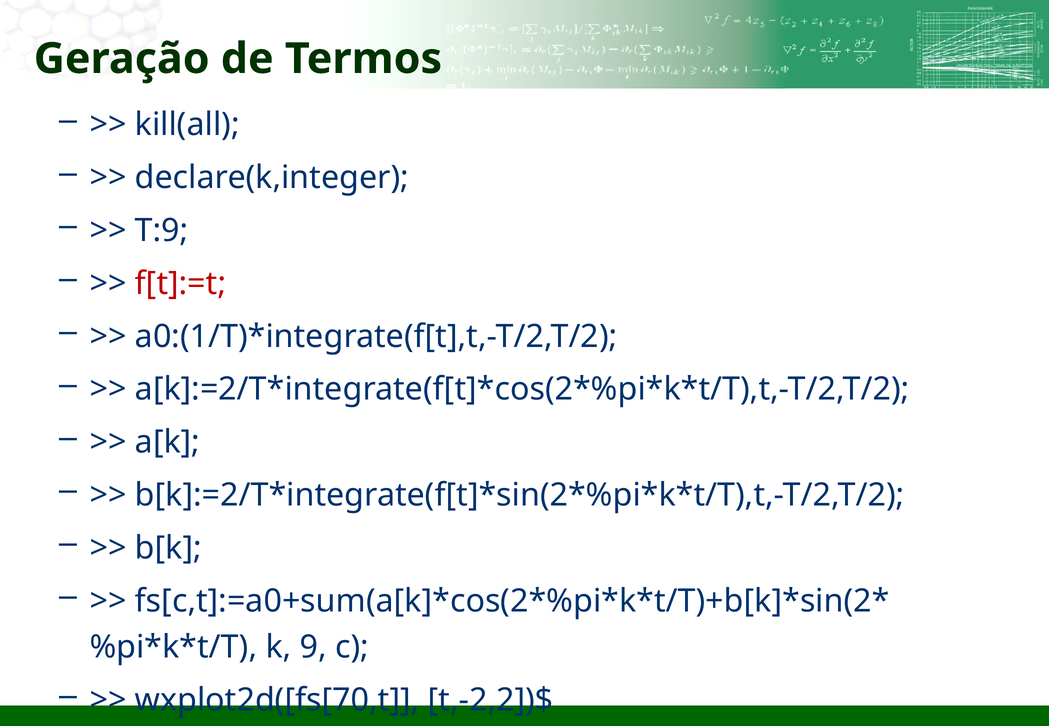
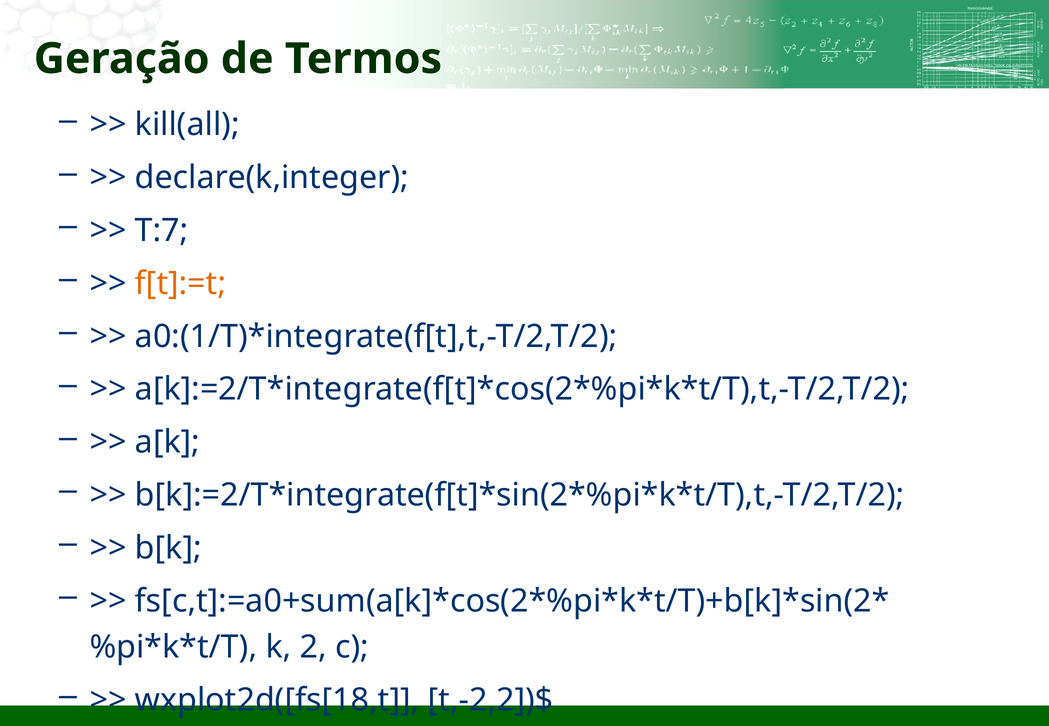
T:9: T:9 -> T:7 (162, 231)
f[t]:=t colour: red -> orange (180, 284)
9: 9 -> 2 (313, 648)
wxplot2d([fs[70,t: wxplot2d([fs[70,t -> wxplot2d([fs[18,t (277, 700)
